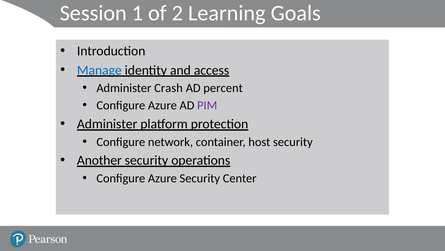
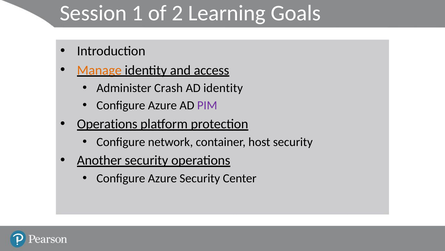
Manage colour: blue -> orange (99, 70)
AD percent: percent -> identity (223, 88)
Administer: Administer -> Operations (107, 124)
